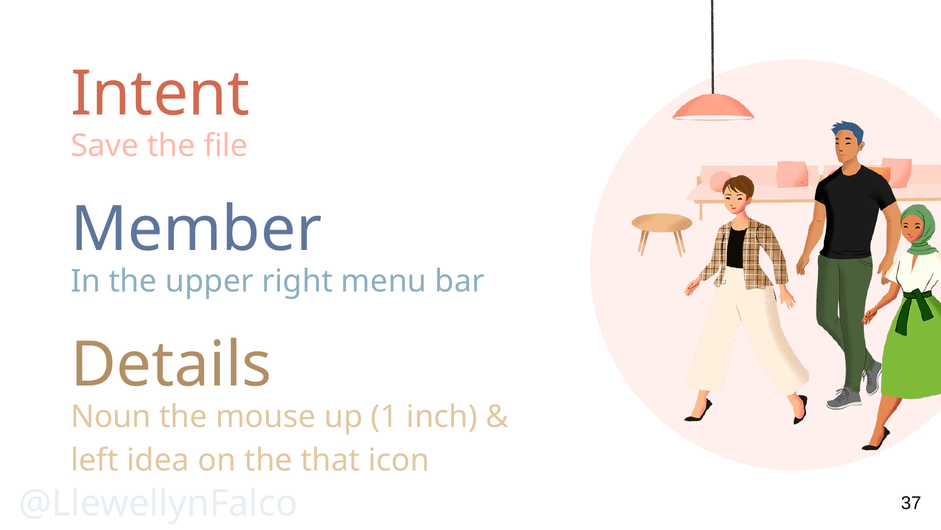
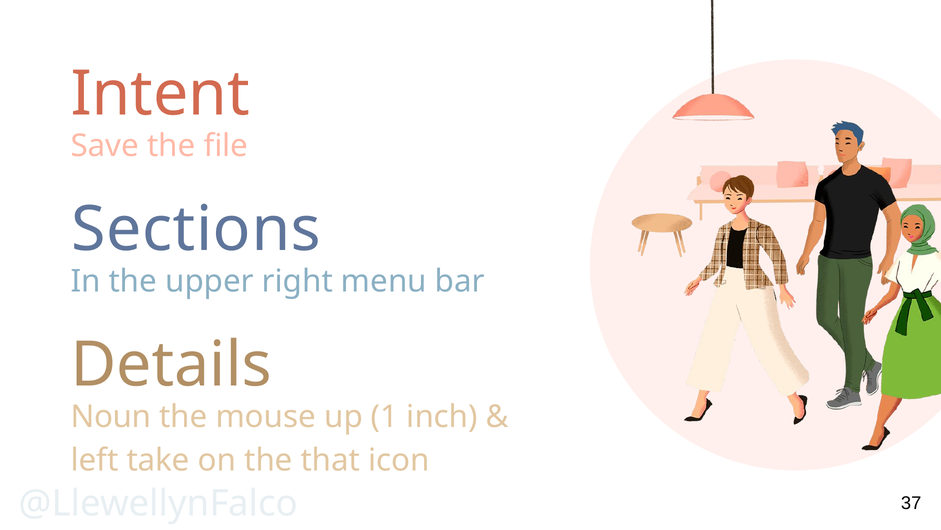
Member: Member -> Sections (196, 229)
idea: idea -> take (158, 460)
